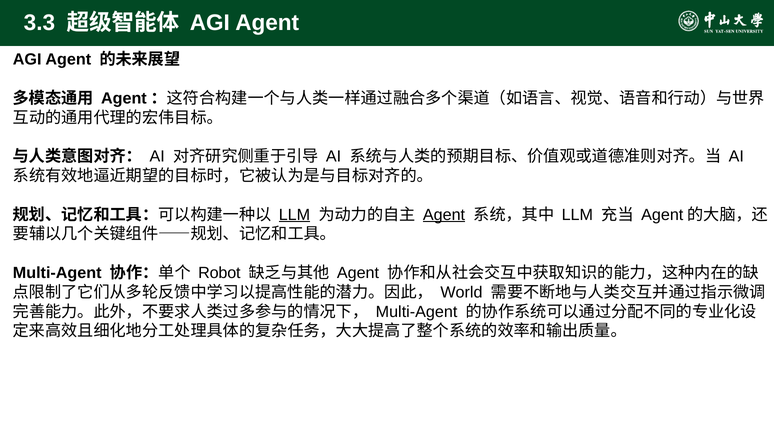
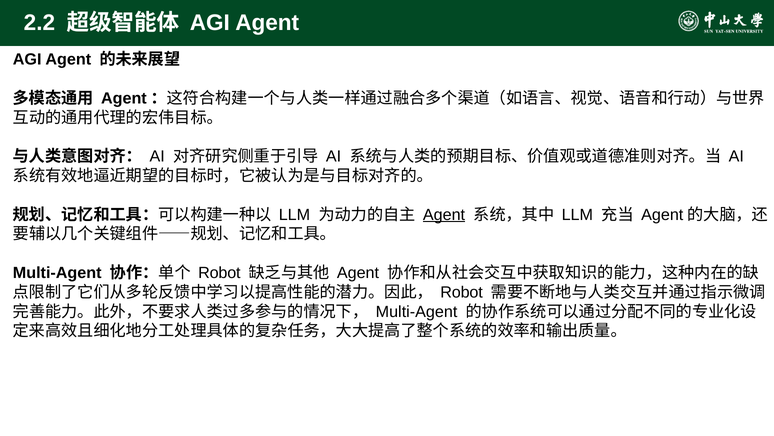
3.3: 3.3 -> 2.2 (39, 23)
LLM underline: present -> none (294, 214)
World: World -> Robot (462, 292)
